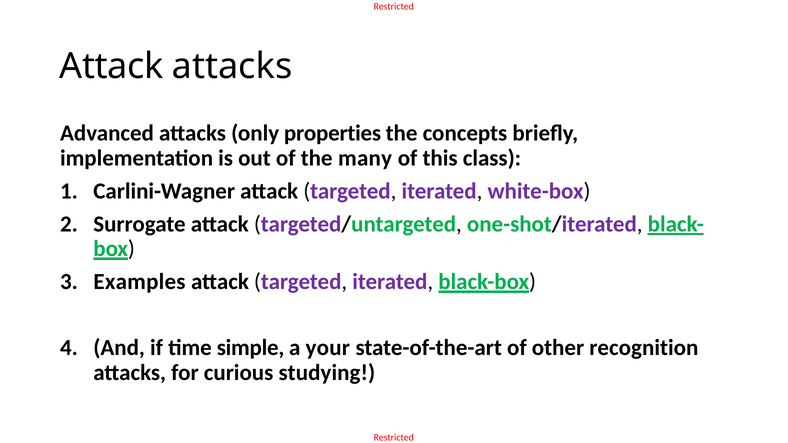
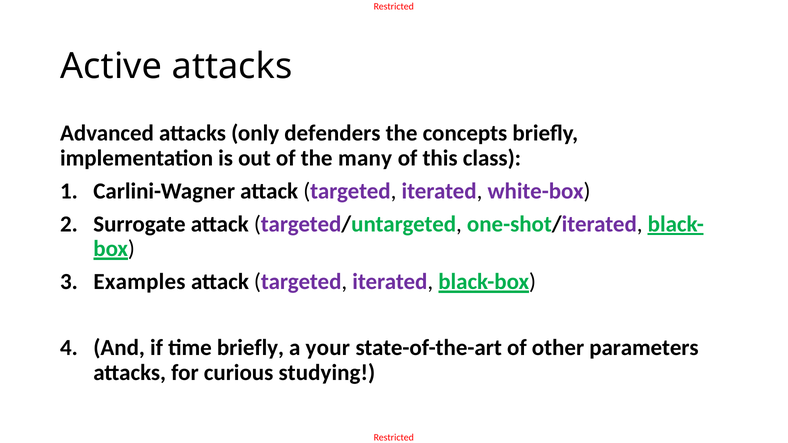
Attack: Attack -> Active (111, 66)
properties: properties -> defenders (332, 133)
time simple: simple -> briefly (250, 348)
recognition: recognition -> parameters (644, 348)
